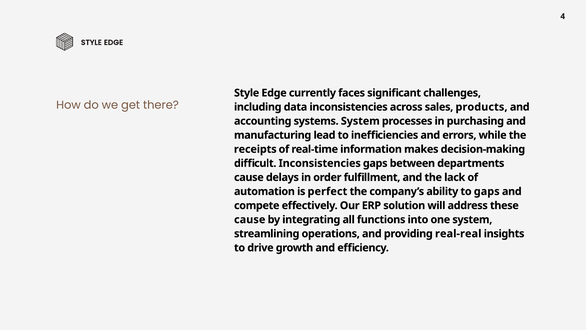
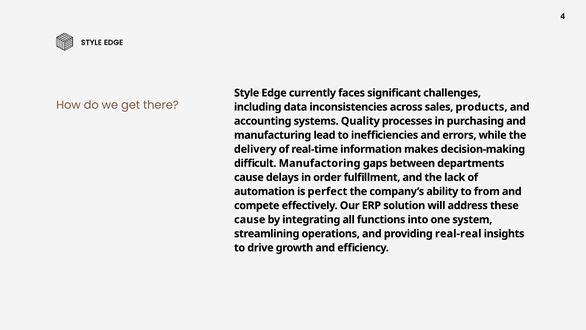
systems System: System -> Quality (360, 121)
receipts: receipts -> delivery (255, 149)
difficult Inconsistencies: Inconsistencies -> Manufactoring (320, 163)
to gaps: gaps -> from (487, 191)
